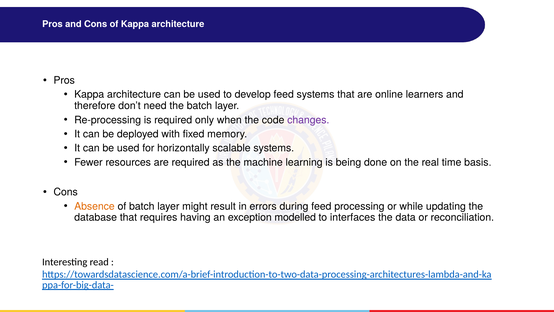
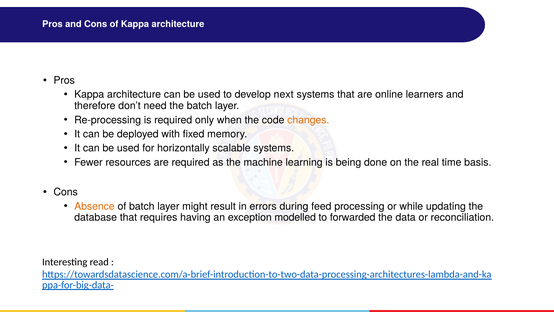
develop feed: feed -> next (284, 94)
changes colour: purple -> orange (308, 120)
interfaces: interfaces -> forwarded (353, 217)
